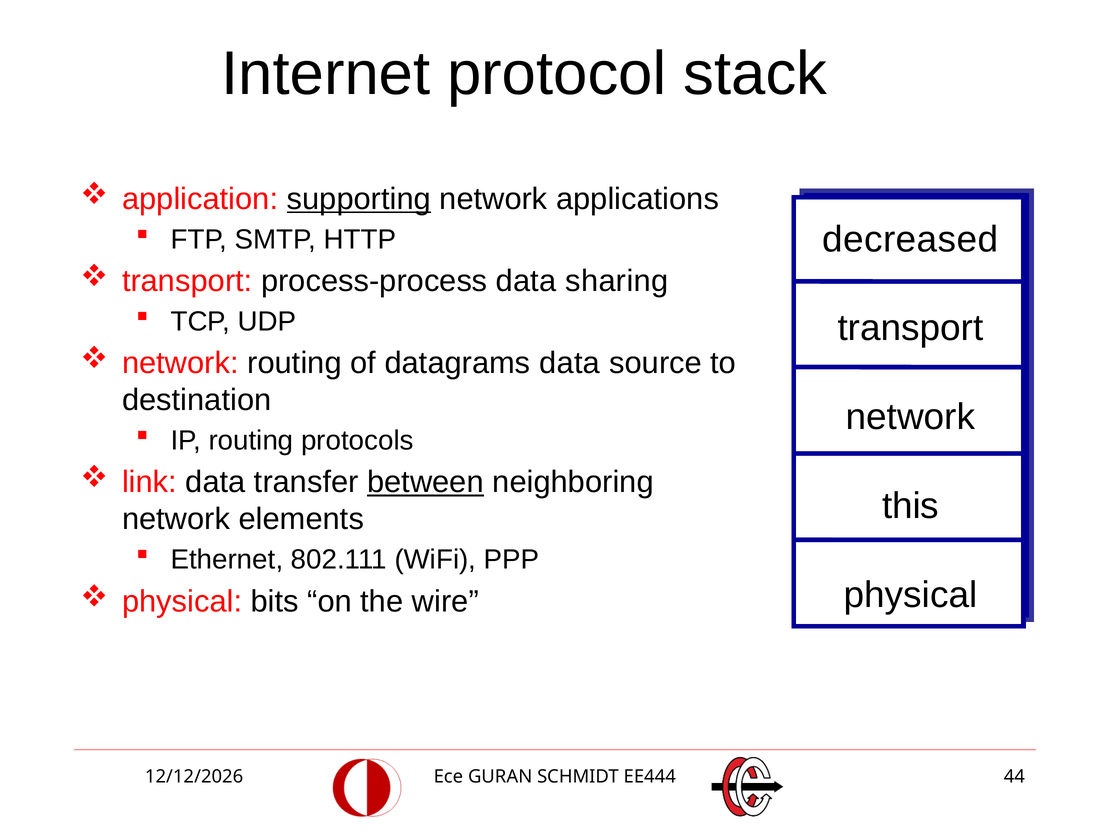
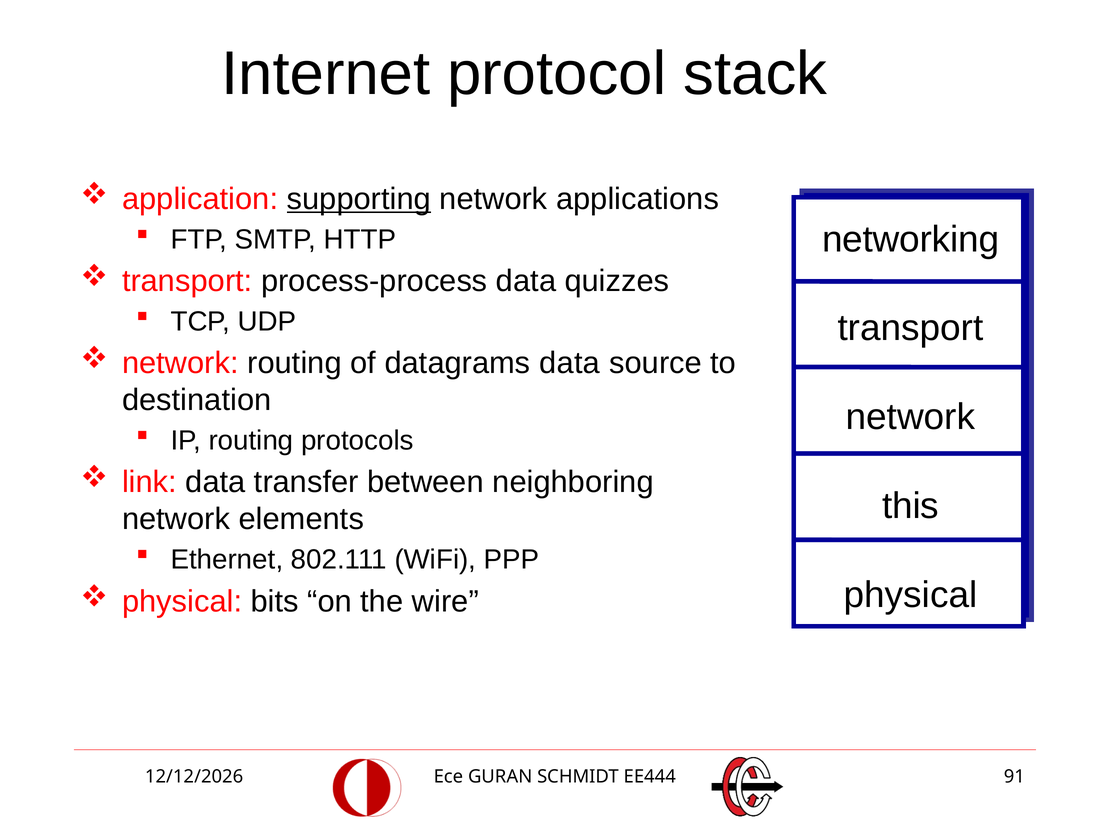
decreased: decreased -> networking (911, 239)
sharing: sharing -> quizzes (617, 281)
between underline: present -> none (425, 482)
44: 44 -> 91 (1014, 776)
